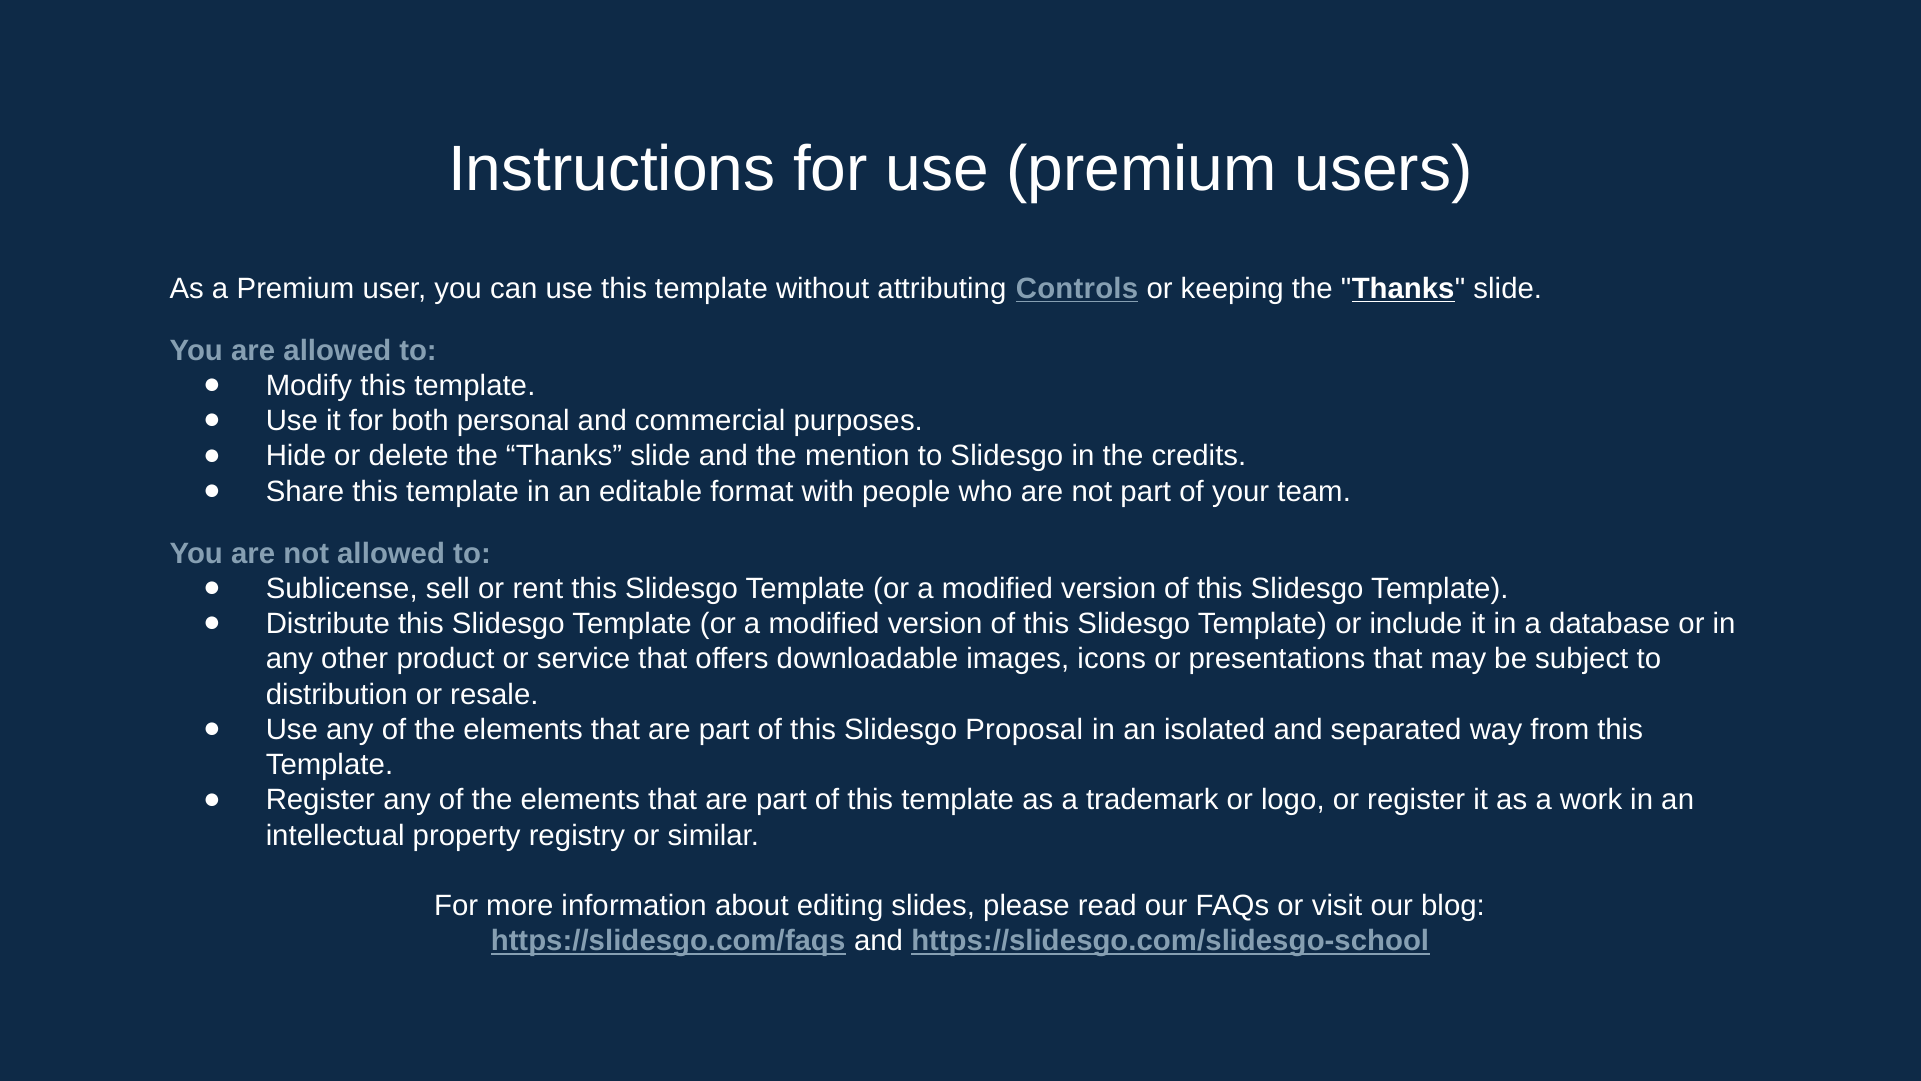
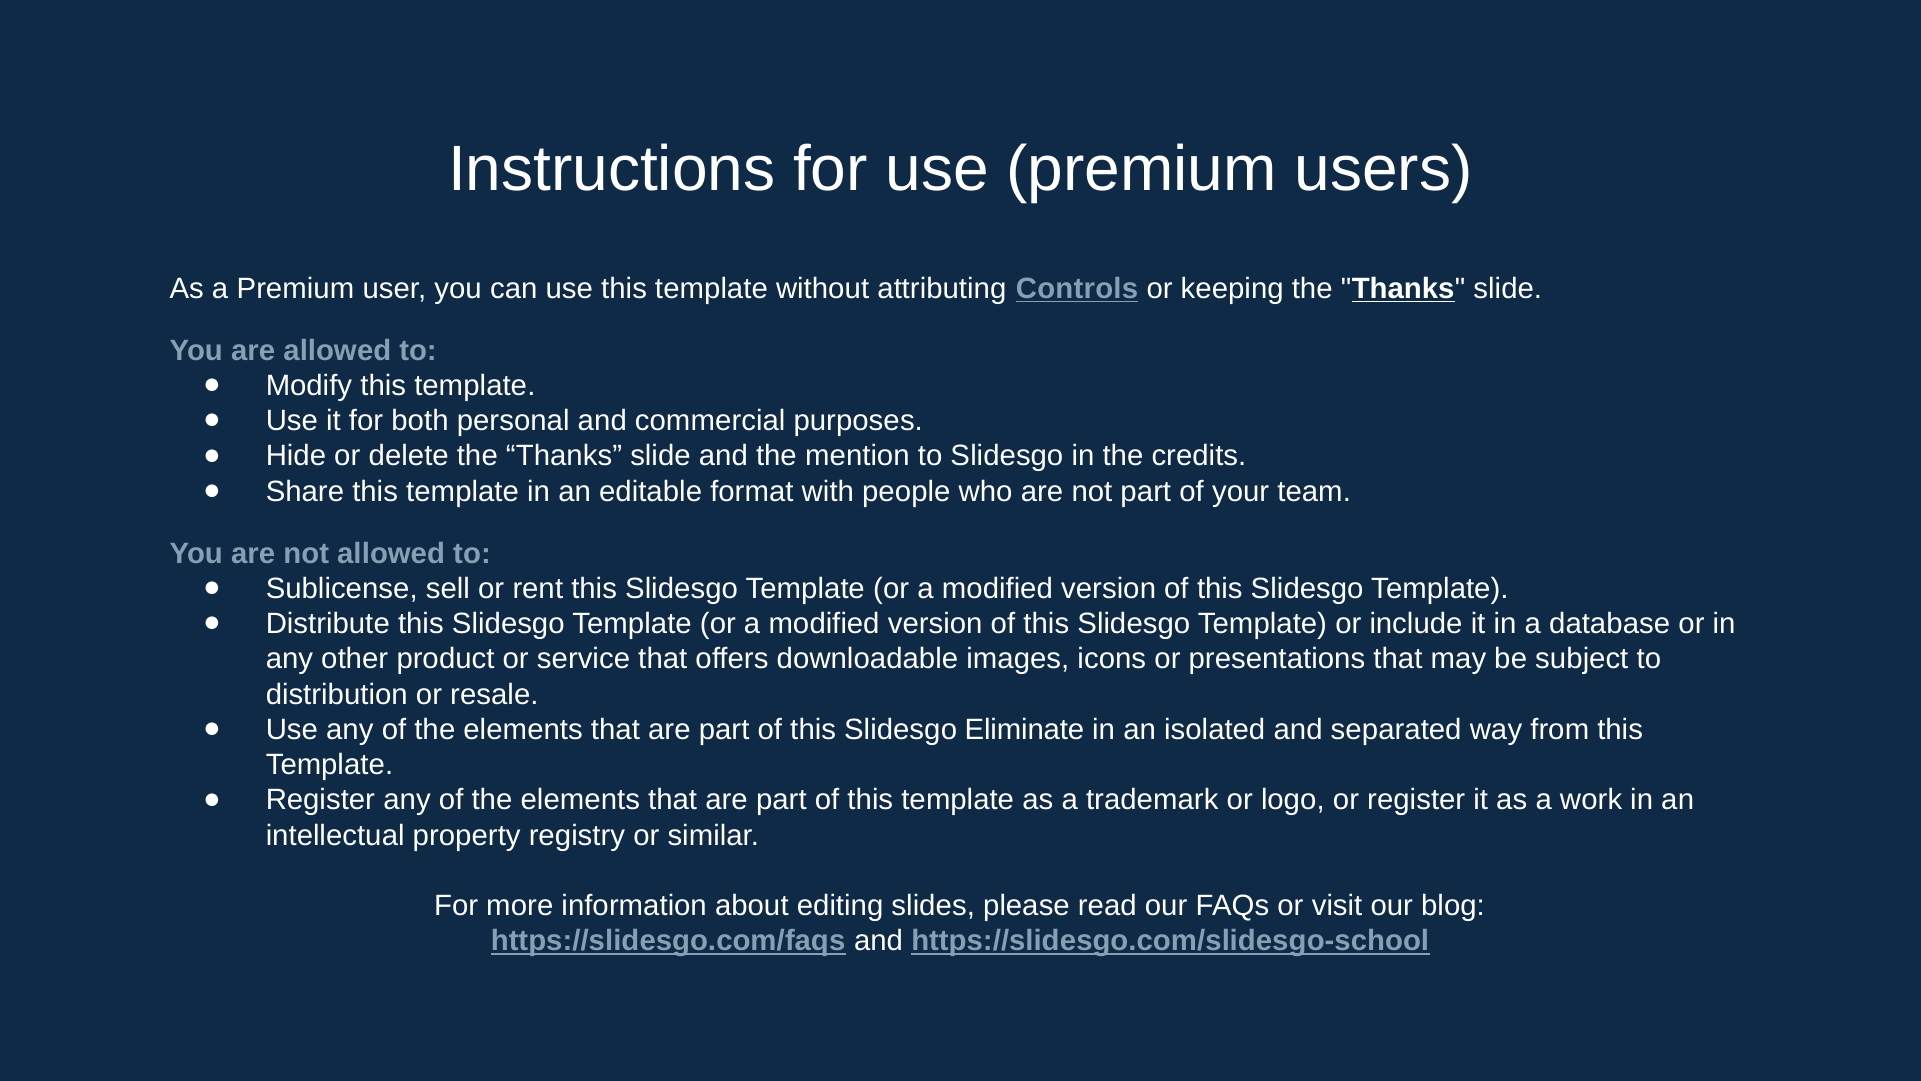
Proposal: Proposal -> Eliminate (1024, 729)
